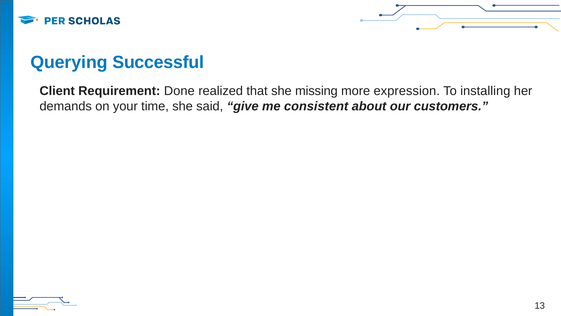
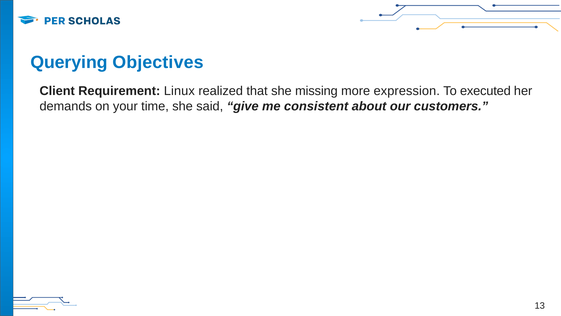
Successful: Successful -> Objectives (158, 62)
Done: Done -> Linux (179, 91)
installing: installing -> executed (485, 91)
